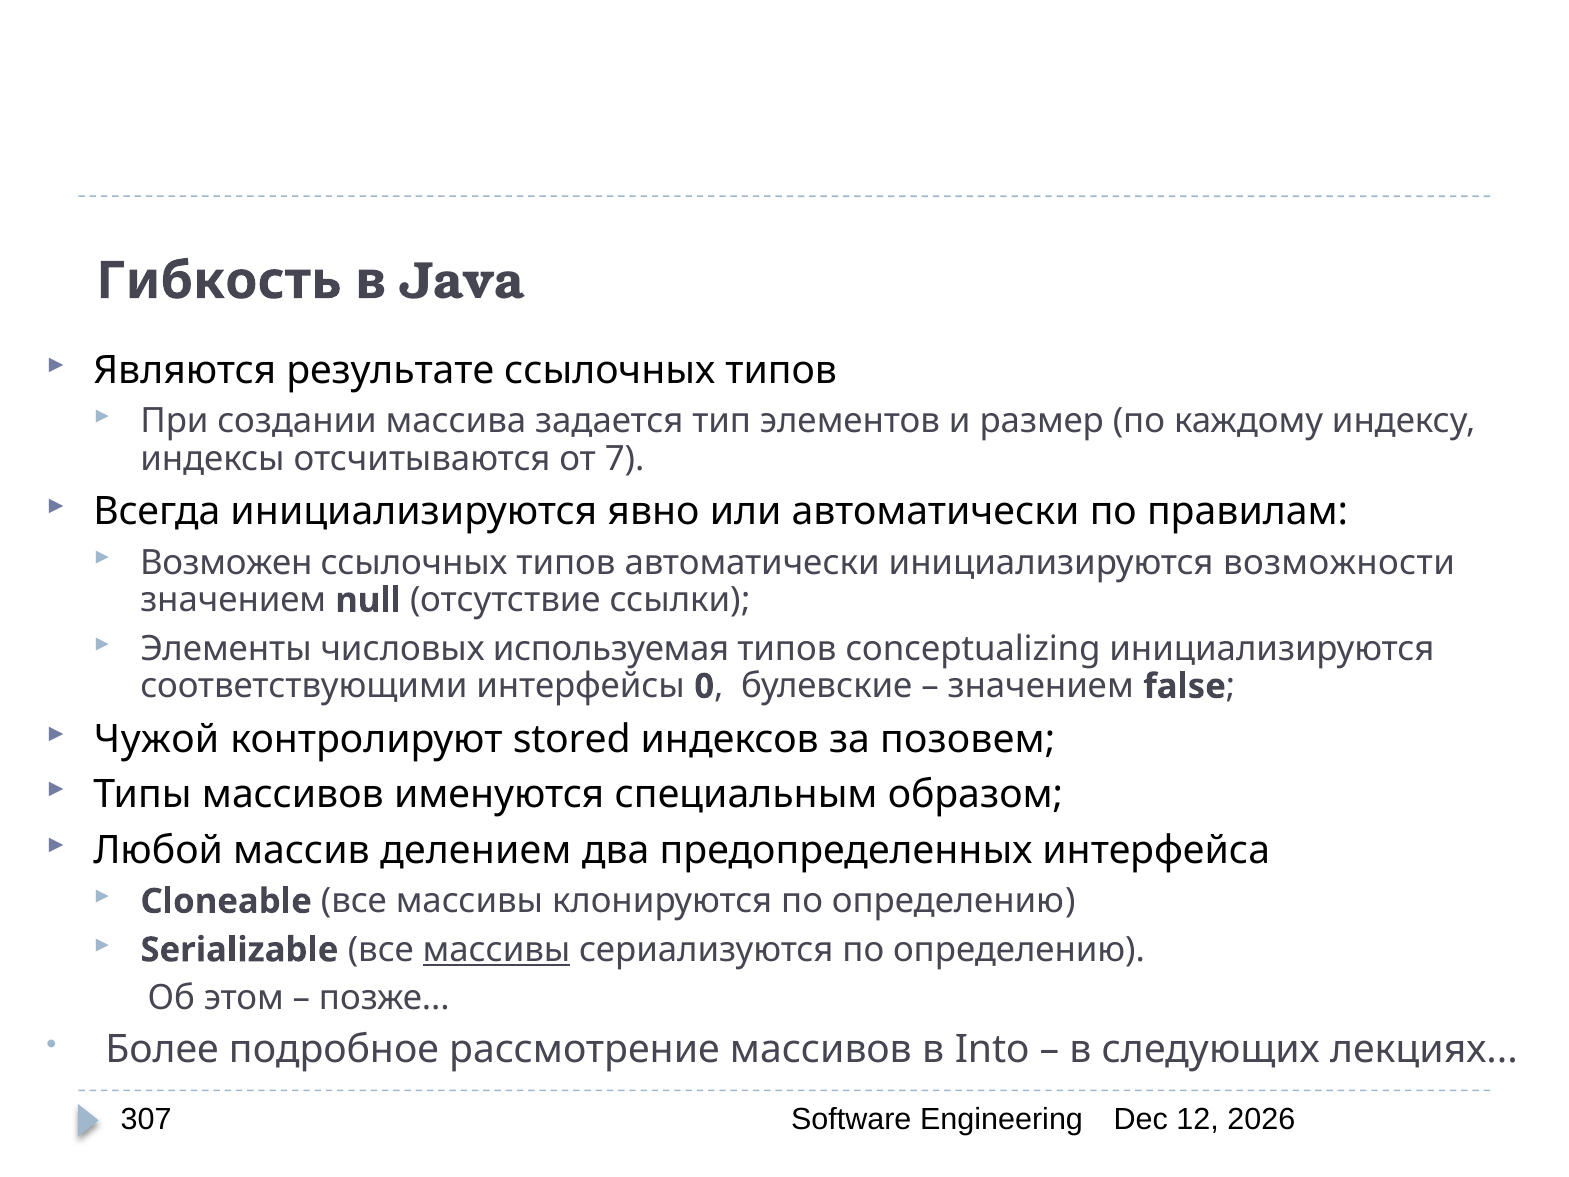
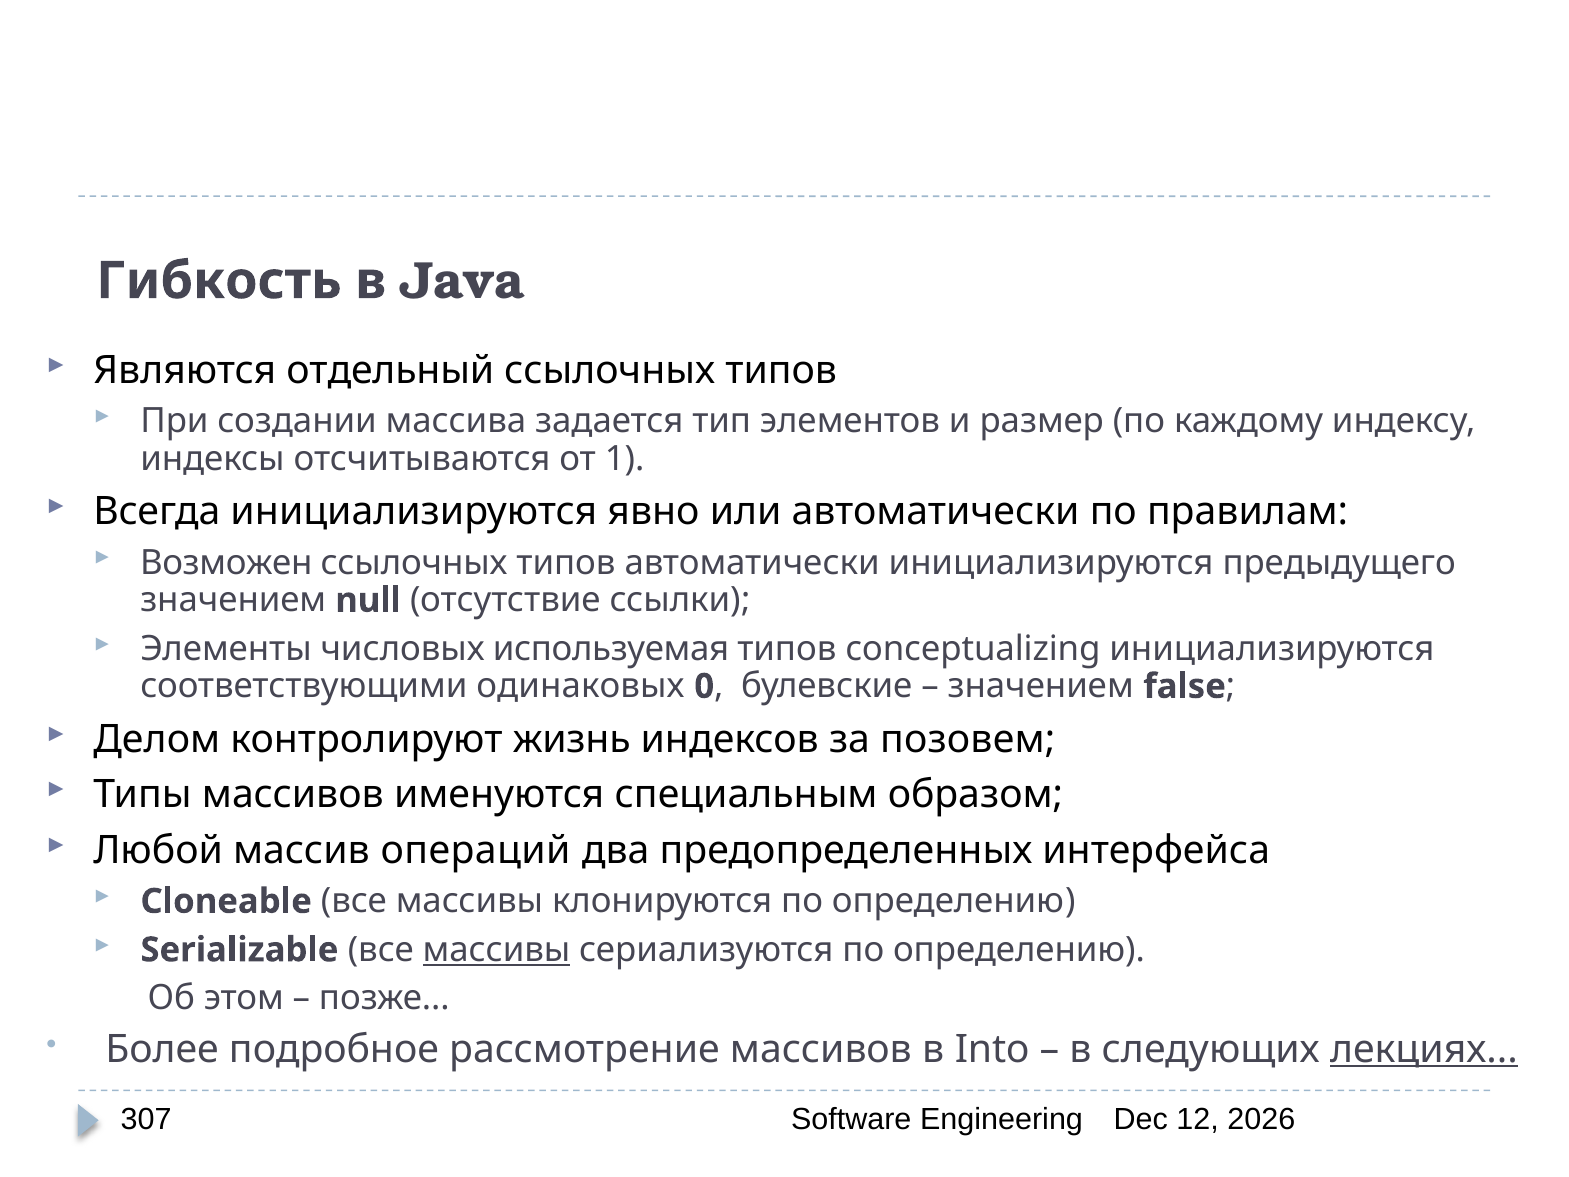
результате: результате -> отдельный (390, 370)
7: 7 -> 1 (625, 459)
возможности: возможности -> предыдущего (1339, 563)
интерфейсы: интерфейсы -> одинаковых (580, 686)
Чужой: Чужой -> Делом (157, 739)
stored: stored -> жизнь (572, 739)
делением: делением -> операций (476, 850)
лекциях underline: none -> present (1424, 1049)
